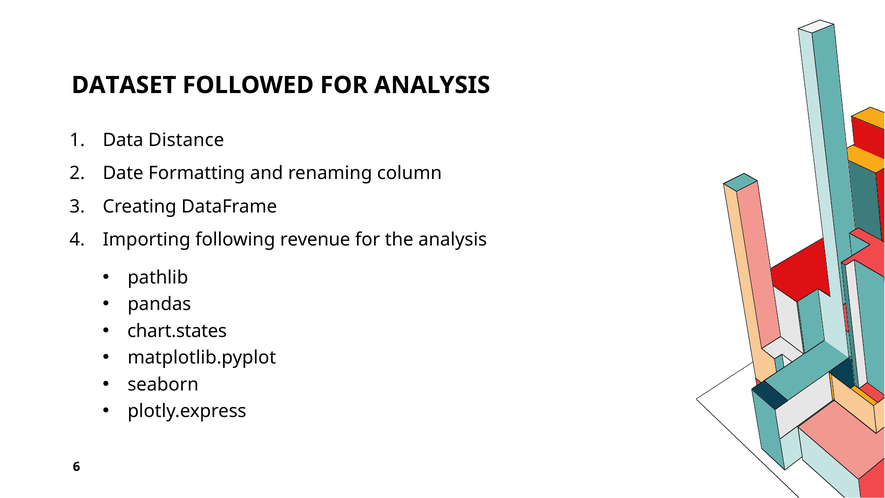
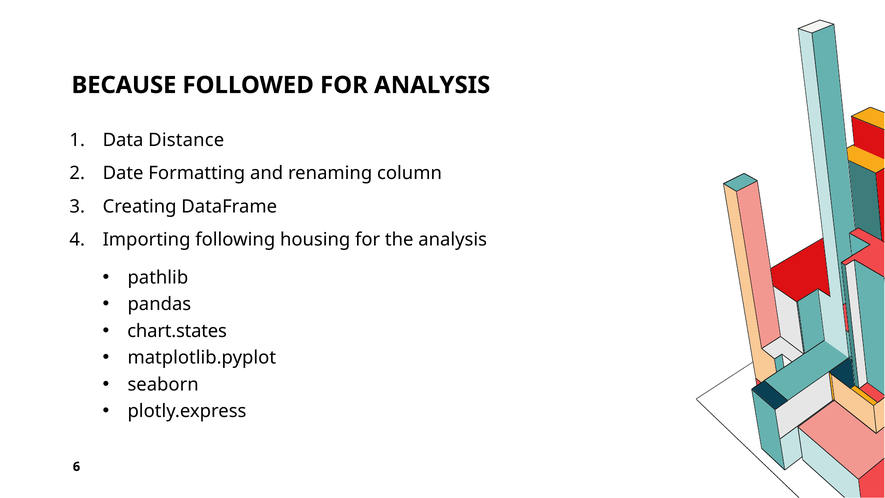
DATASET: DATASET -> BECAUSE (124, 85)
revenue: revenue -> housing (315, 240)
